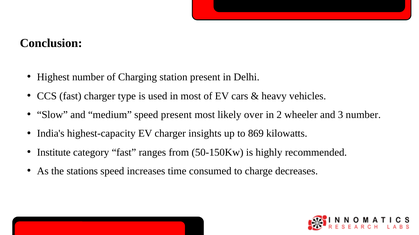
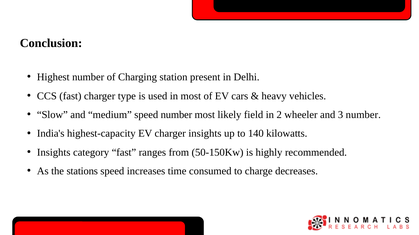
speed present: present -> number (176, 115)
over: over -> field (254, 115)
869: 869 -> 140 (256, 134)
Institute: Institute -> Insights (54, 153)
